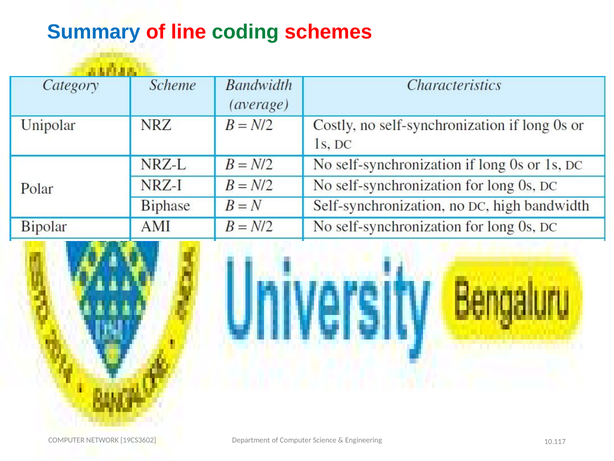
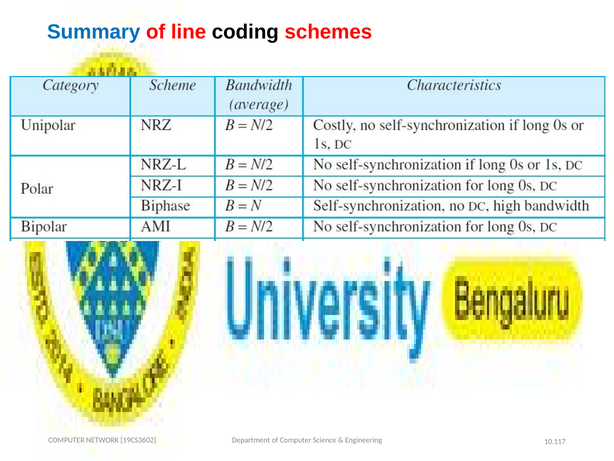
coding colour: green -> black (245, 32)
